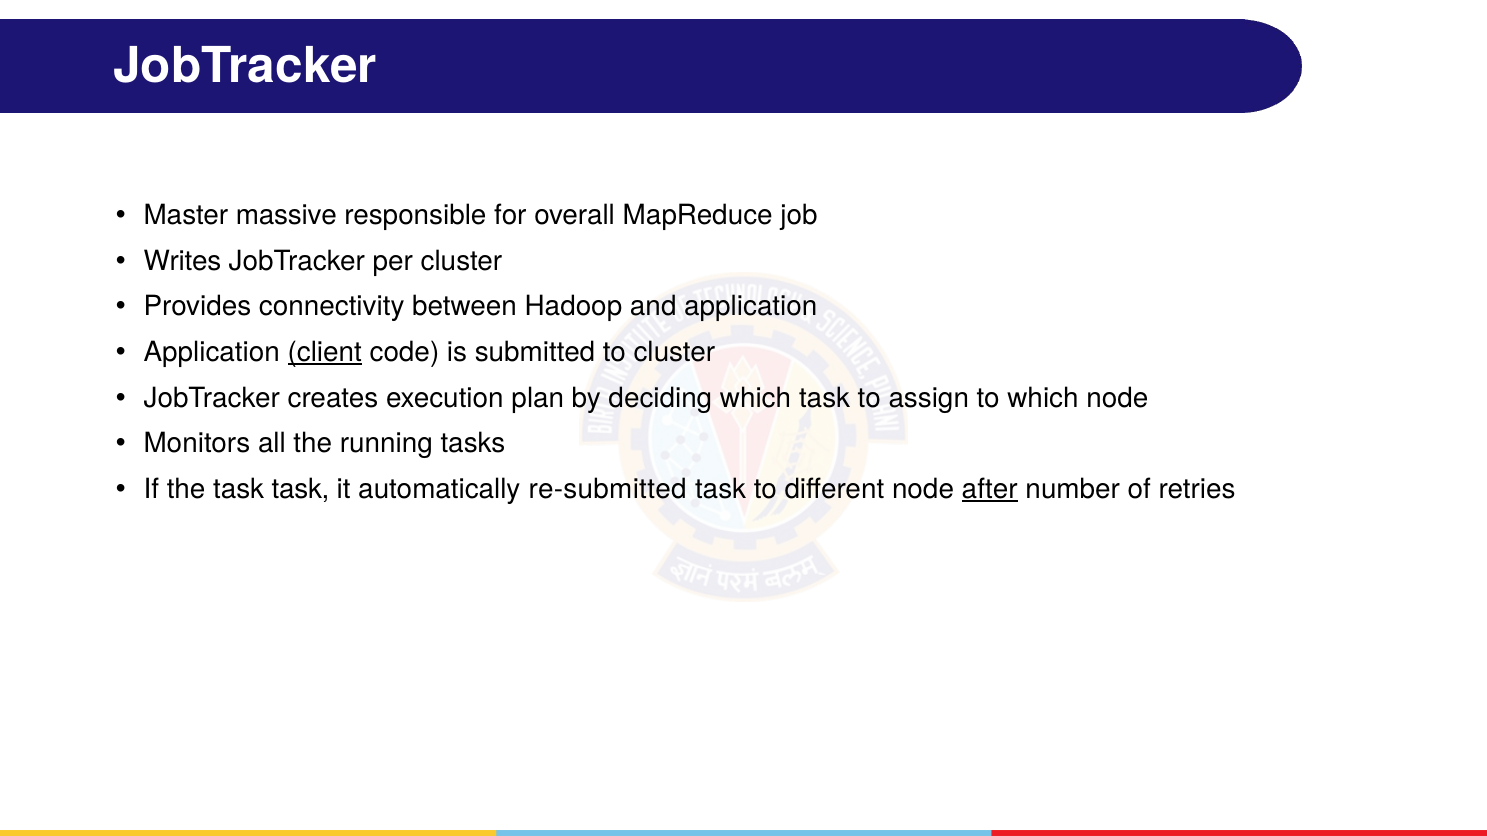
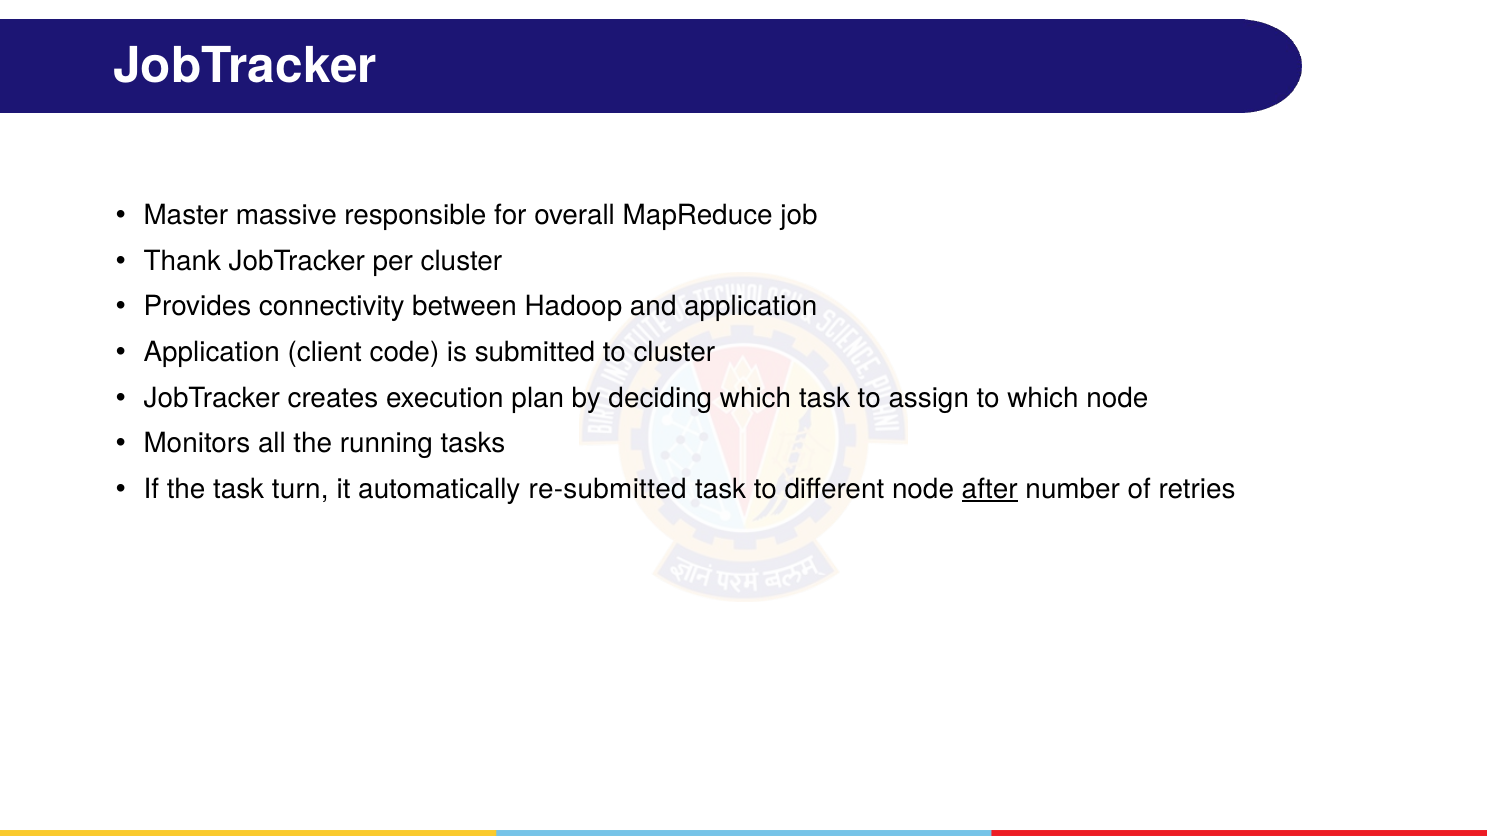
Writes: Writes -> Thank (182, 261)
client underline: present -> none (325, 353)
task task: task -> turn (300, 489)
